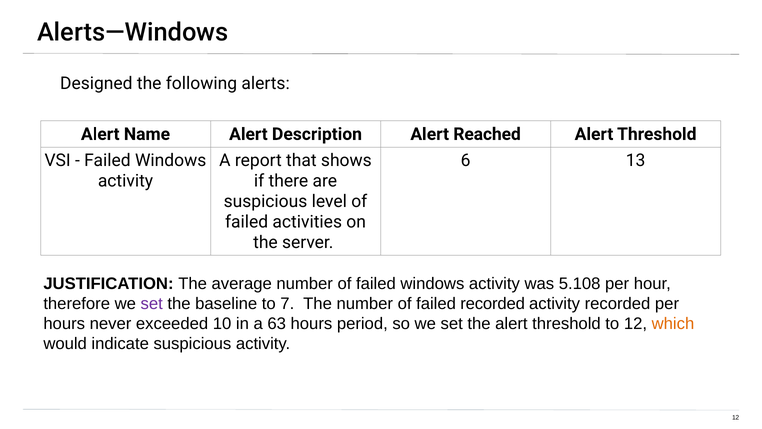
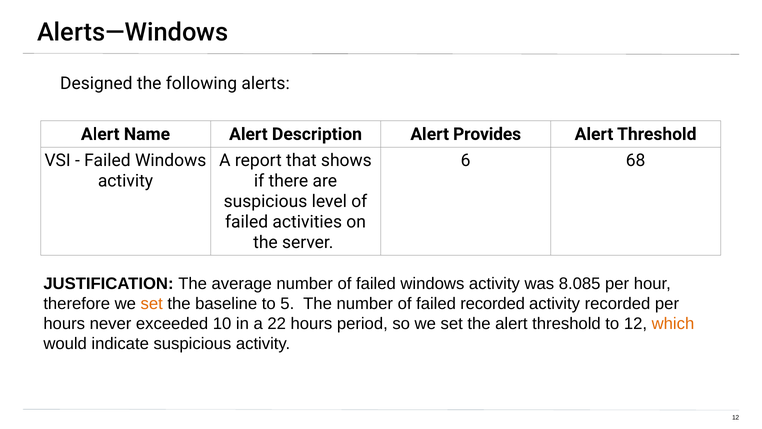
Reached: Reached -> Provides (487, 134)
13: 13 -> 68 (636, 160)
5.108: 5.108 -> 8.085 (580, 284)
set colour: purple -> orange (152, 304)
7: 7 -> 5 (287, 304)
63: 63 -> 22 (277, 324)
